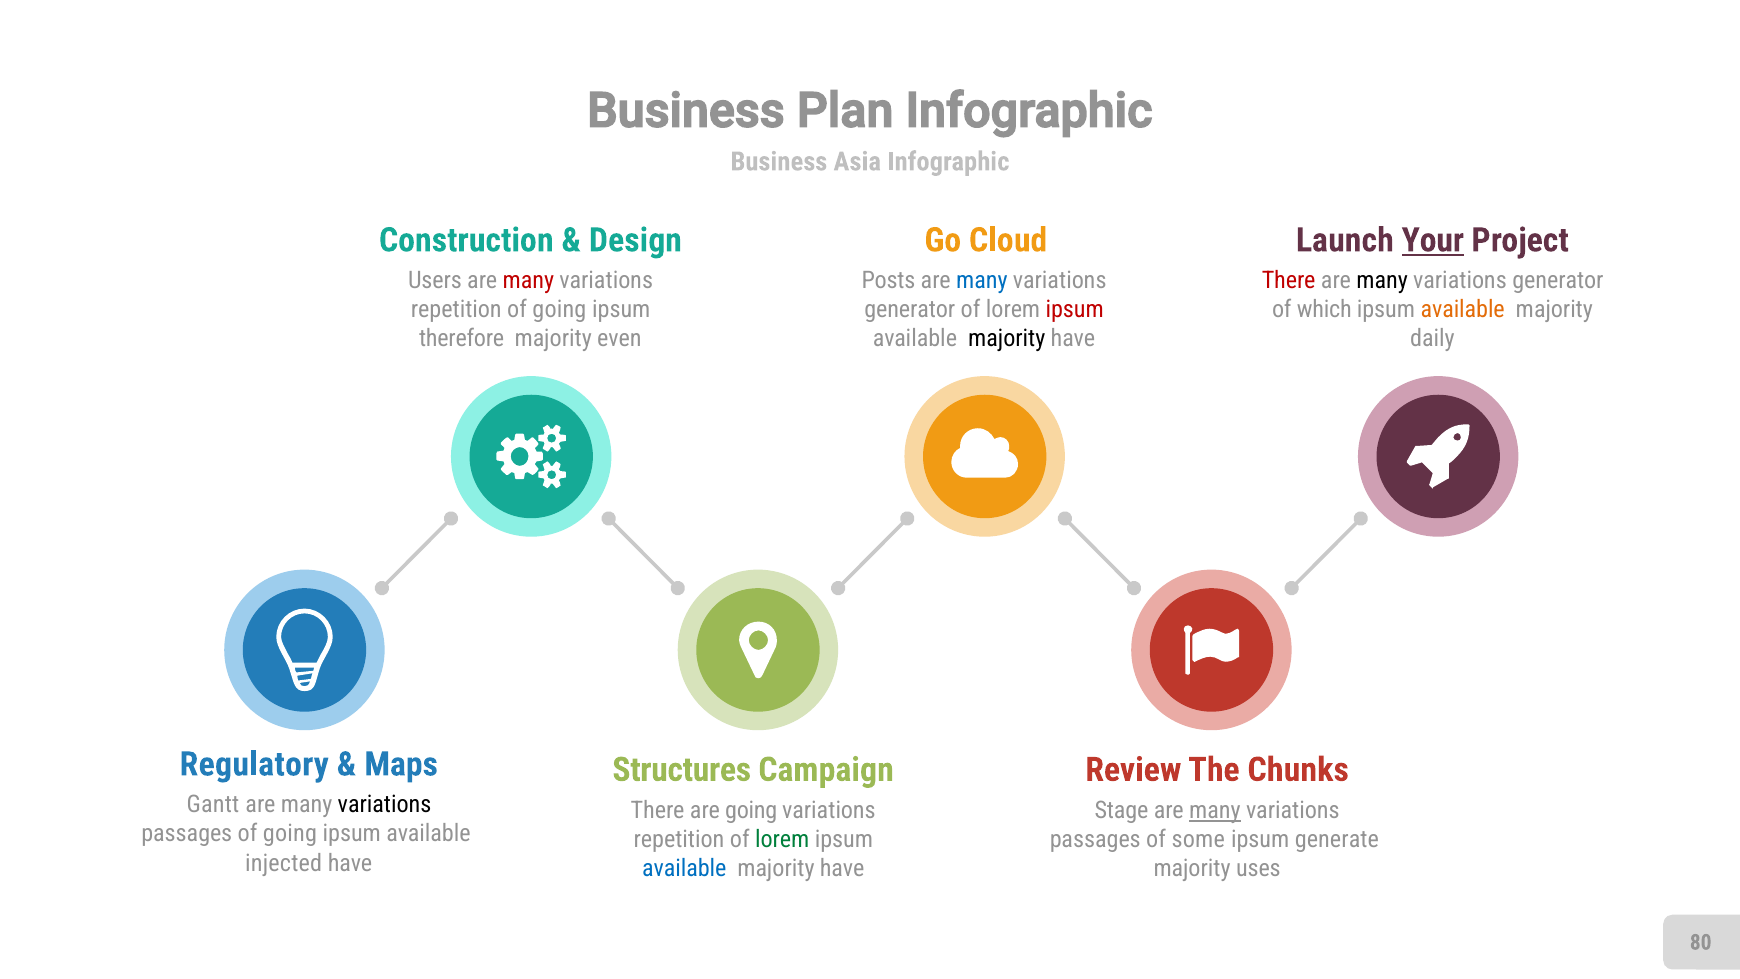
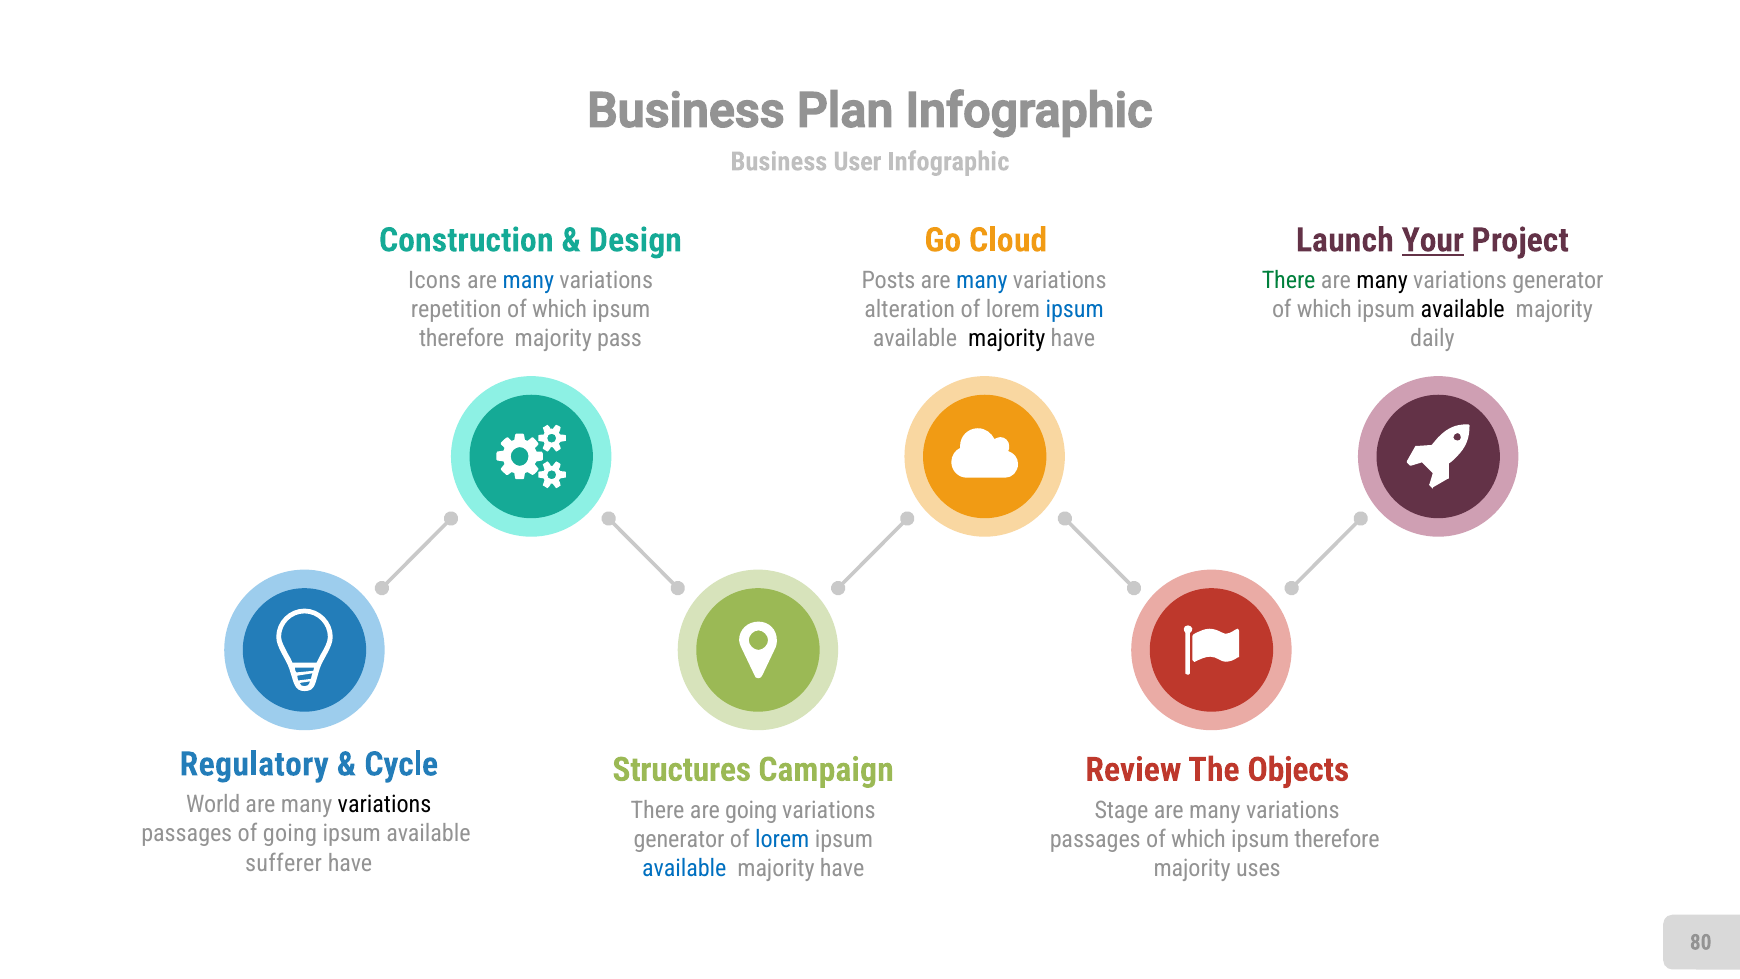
Asia: Asia -> User (857, 162)
Users: Users -> Icons (435, 281)
many colour: red -> blue (528, 281)
There colour: red -> green (1289, 281)
going: going -> which (560, 310)
generator: generator -> alteration (910, 310)
ipsum colour: red -> blue (1075, 310)
available colour: orange -> black (1463, 310)
even: even -> pass (620, 339)
Maps: Maps -> Cycle (401, 764)
Chunks: Chunks -> Objects (1298, 770)
Gantt: Gantt -> World (213, 805)
many underline: present -> none (1215, 810)
repetition: repetition -> generator (679, 839)
lorem colour: green -> blue (782, 839)
passages of some: some -> which (1199, 839)
generate: generate -> therefore (1337, 839)
injected: injected -> sufferer (284, 863)
